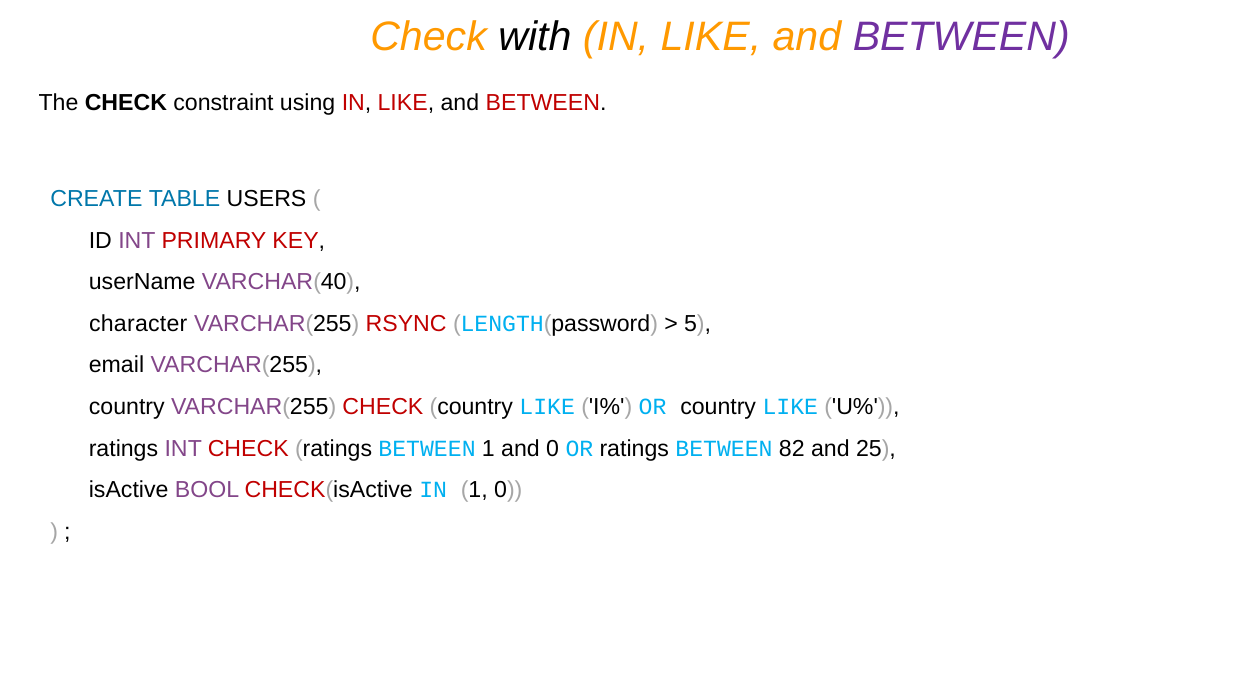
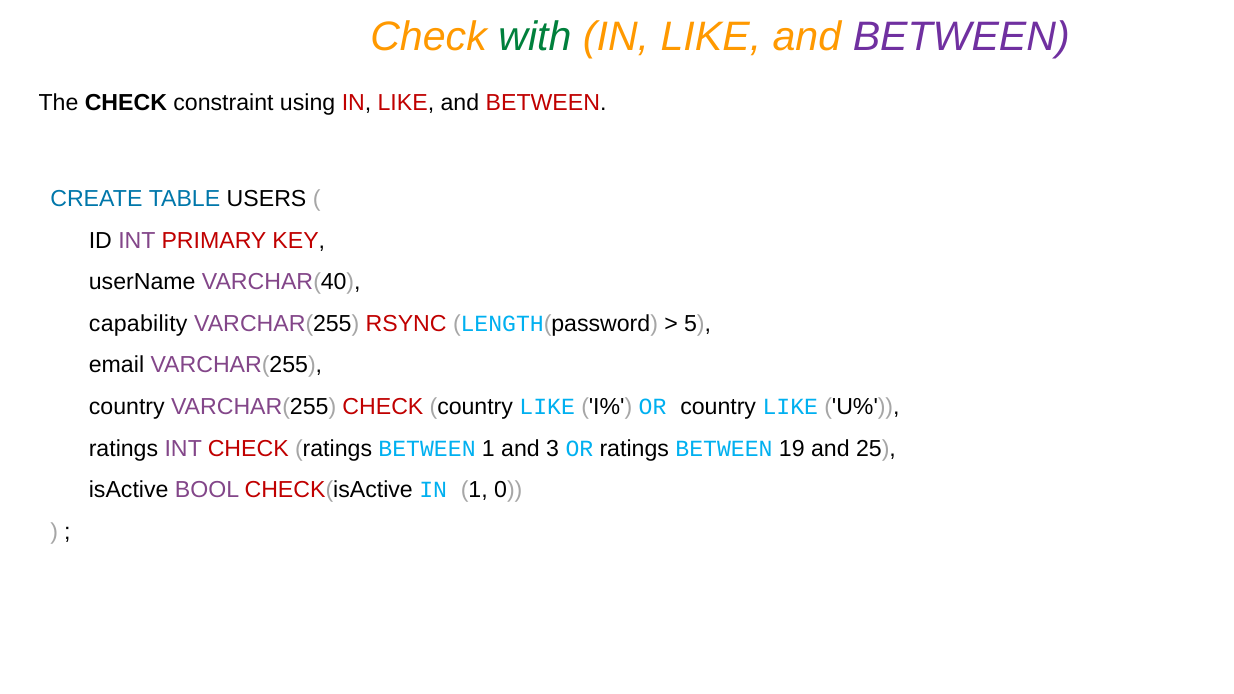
with colour: black -> green (535, 37)
character: character -> capability (138, 324)
and 0: 0 -> 3 (553, 449)
82: 82 -> 19 (792, 449)
